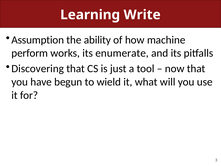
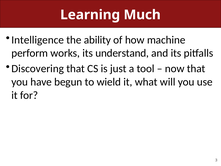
Write: Write -> Much (142, 15)
Assumption: Assumption -> Intelligence (38, 40)
enumerate: enumerate -> understand (122, 53)
